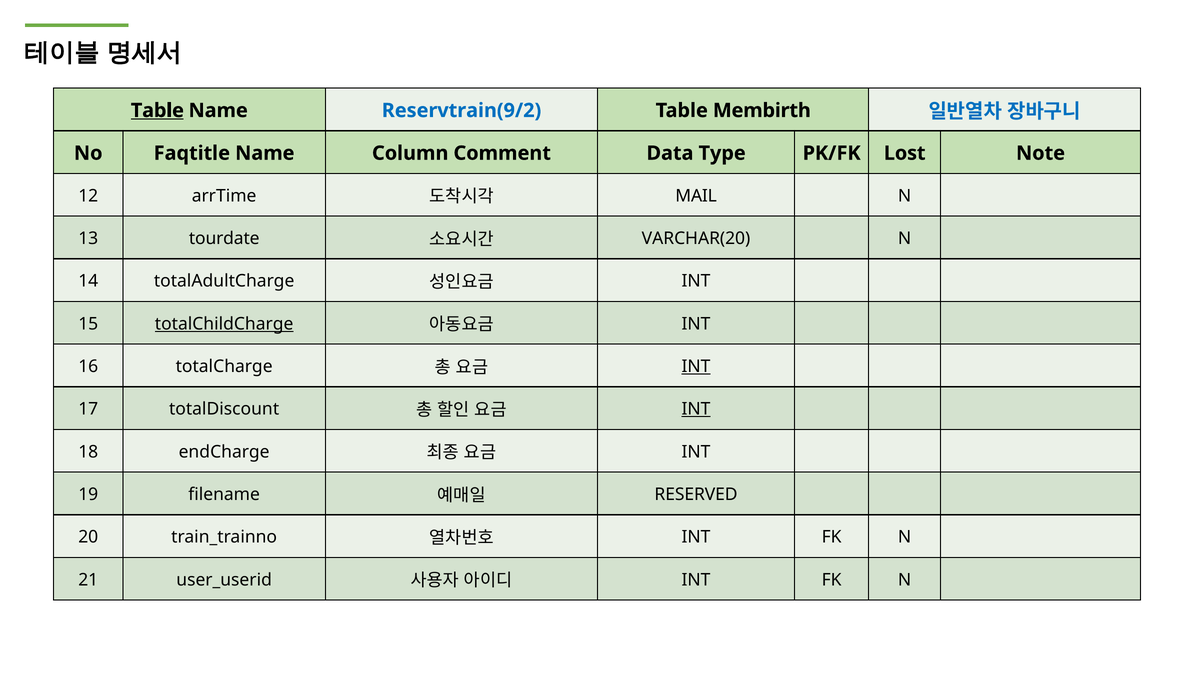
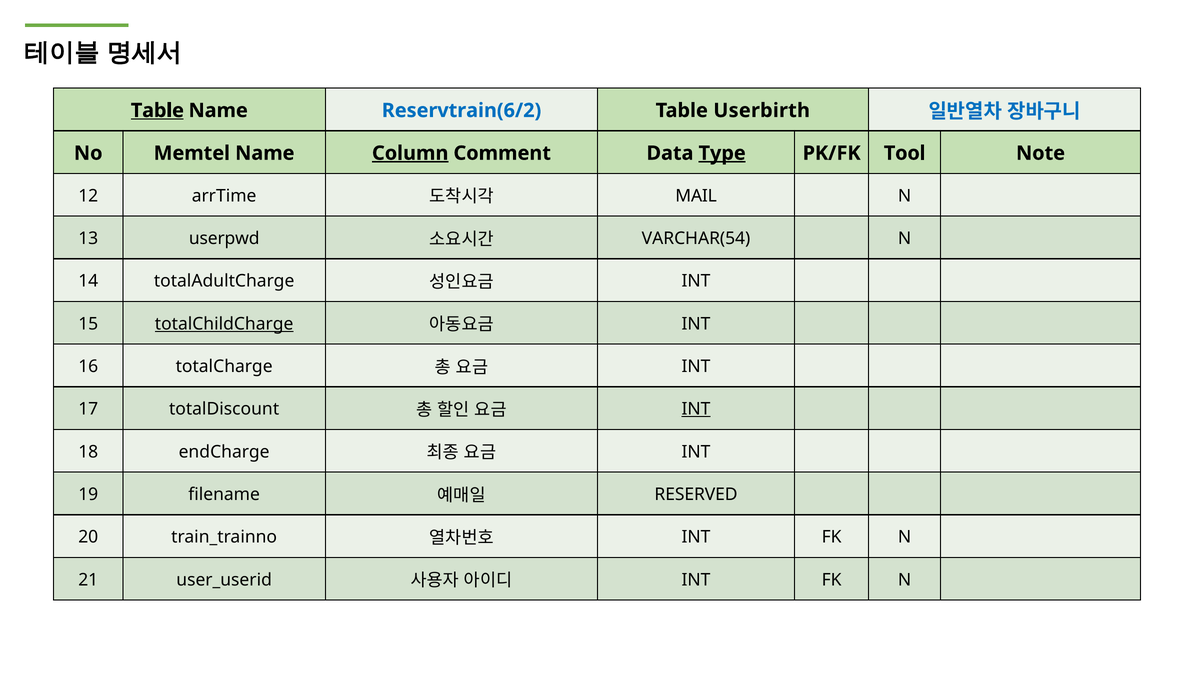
Reservtrain(9/2: Reservtrain(9/2 -> Reservtrain(6/2 (461, 111)
Membirth: Membirth -> Userbirth (762, 111)
Faqtitle: Faqtitle -> Memtel (192, 153)
Column underline: none -> present (410, 153)
Type underline: none -> present (722, 153)
Lost: Lost -> Tool (905, 153)
tourdate: tourdate -> userpwd (224, 238)
VARCHAR(20: VARCHAR(20 -> VARCHAR(54 (696, 238)
INT underline: present -> none (696, 366)
